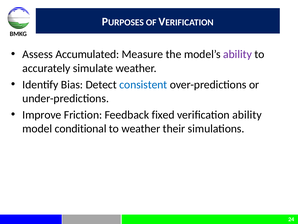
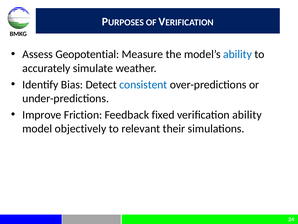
Accumulated: Accumulated -> Geopotential (87, 54)
ability colour: purple -> blue (238, 54)
conditional: conditional -> objectively (81, 128)
to weather: weather -> relevant (141, 128)
